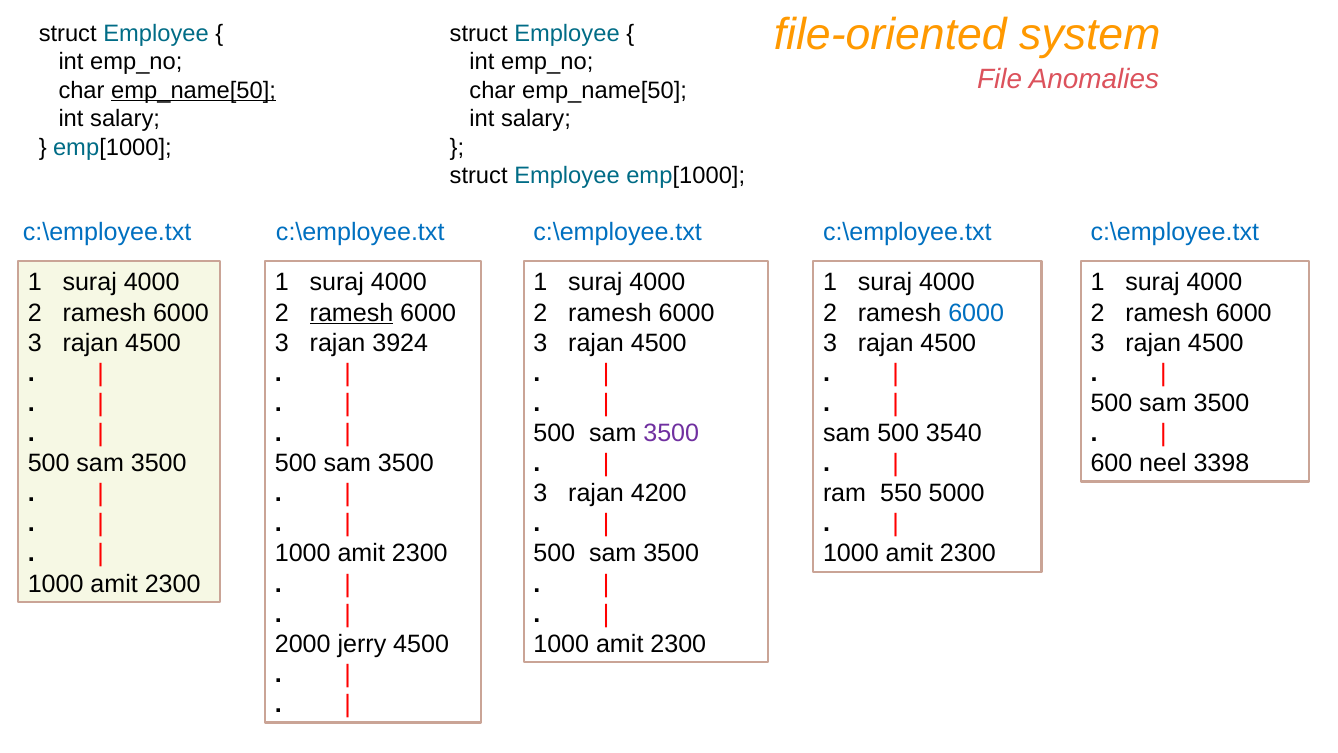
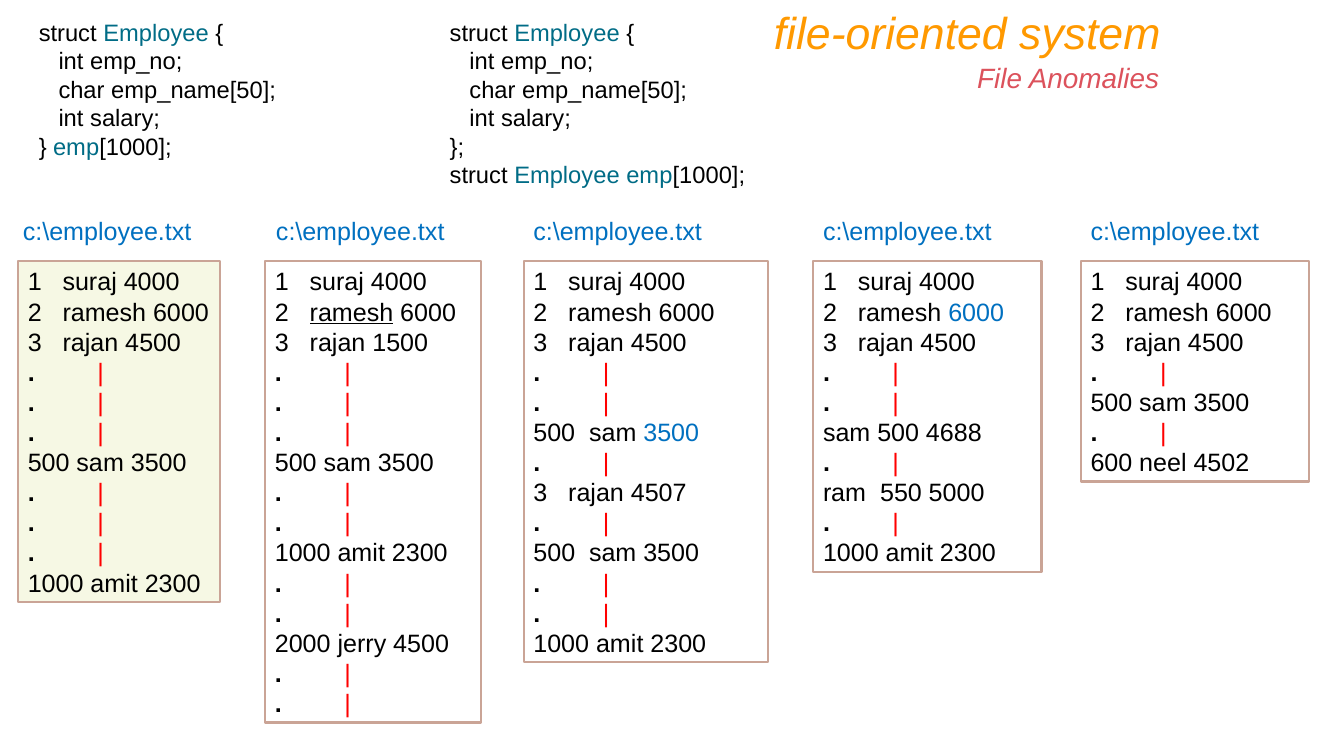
emp_name[50 underline: present -> none (194, 90)
3924: 3924 -> 1500 (400, 343)
3500 colour: purple -> blue (671, 433)
3540: 3540 -> 4688 (954, 433)
3398: 3398 -> 4502 (1221, 463)
4200: 4200 -> 4507 (659, 493)
